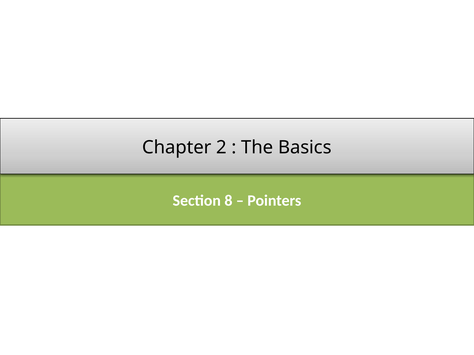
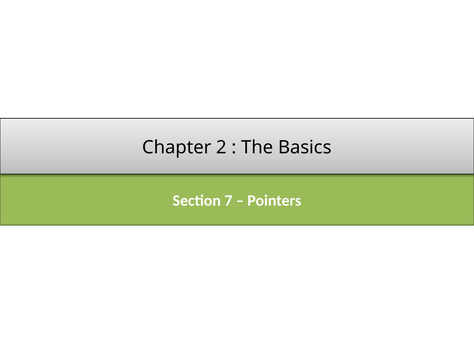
8: 8 -> 7 (228, 201)
